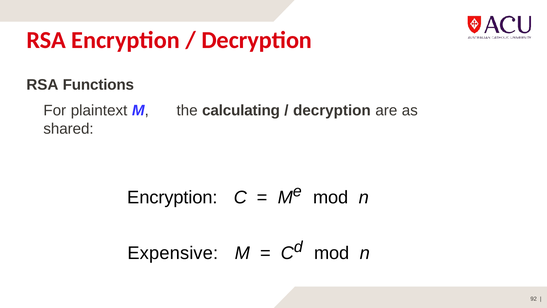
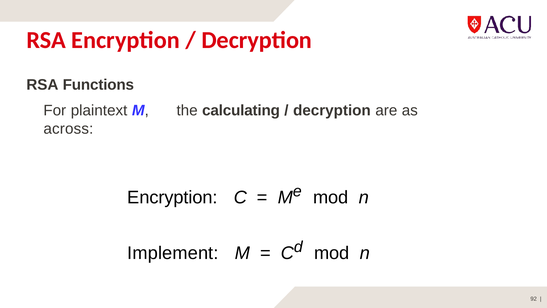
shared: shared -> across (68, 129)
Expensive: Expensive -> Implement (173, 253)
